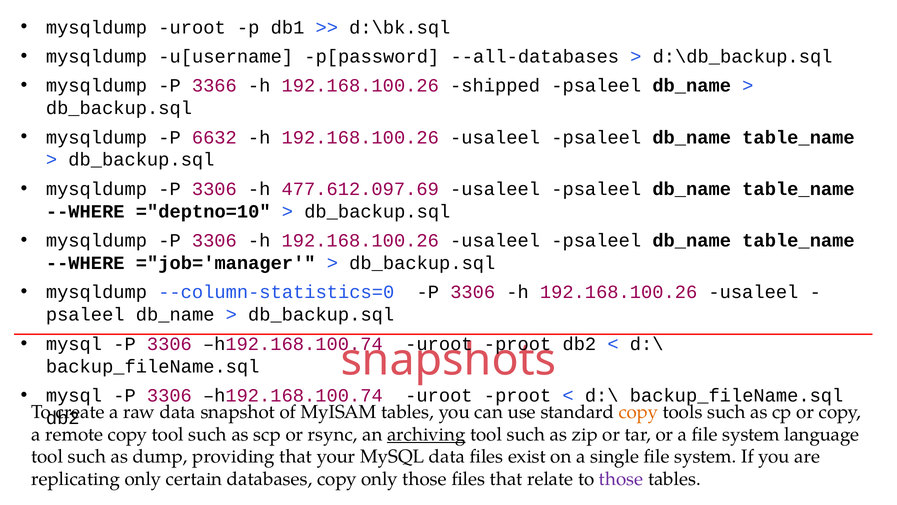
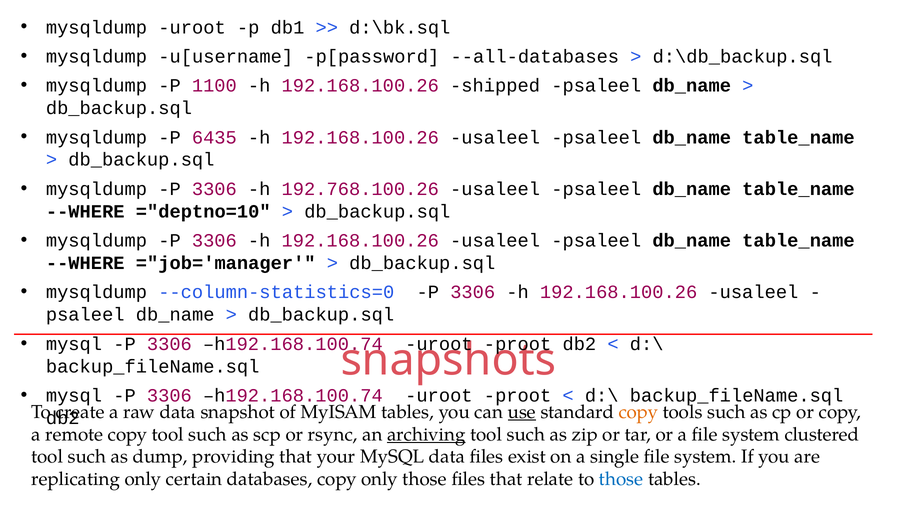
3366: 3366 -> 1100 (214, 86)
6632: 6632 -> 6435 (214, 137)
477.612.097.69: 477.612.097.69 -> 192.768.100.26 (360, 189)
use underline: none -> present (522, 412)
language: language -> clustered (822, 434)
those colour: purple -> blue (621, 479)
